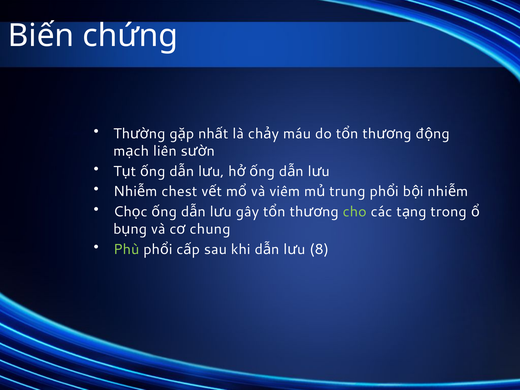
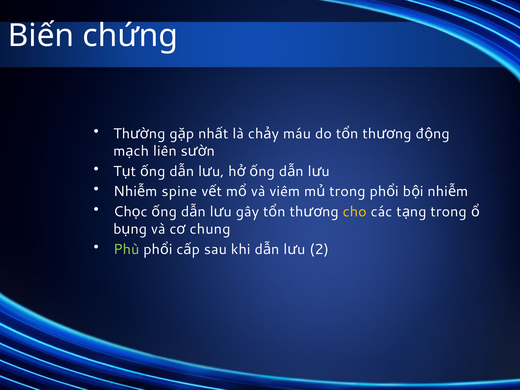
chest: chest -> spine (179, 191)
trung: trung -> trong (347, 191)
cho colour: light green -> yellow (355, 212)
8: 8 -> 2 (319, 249)
